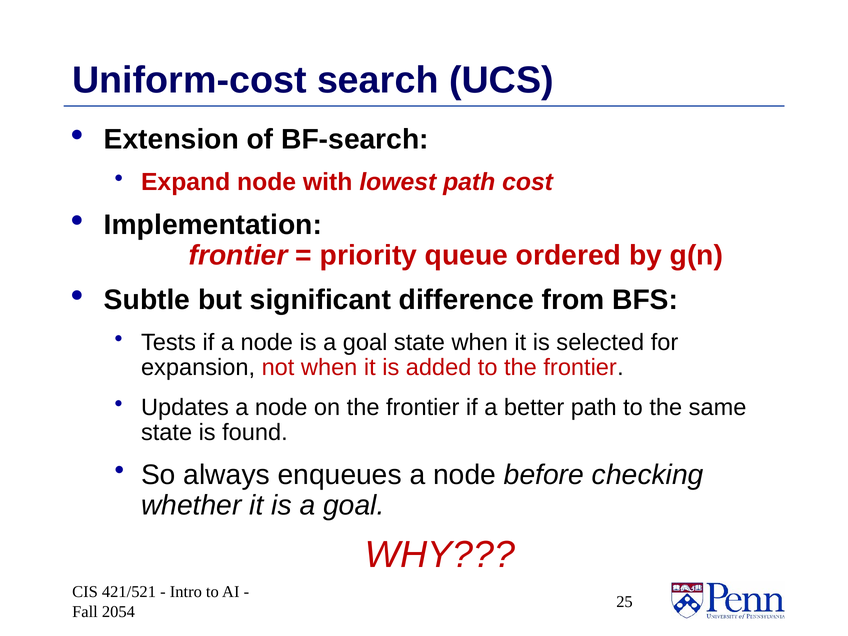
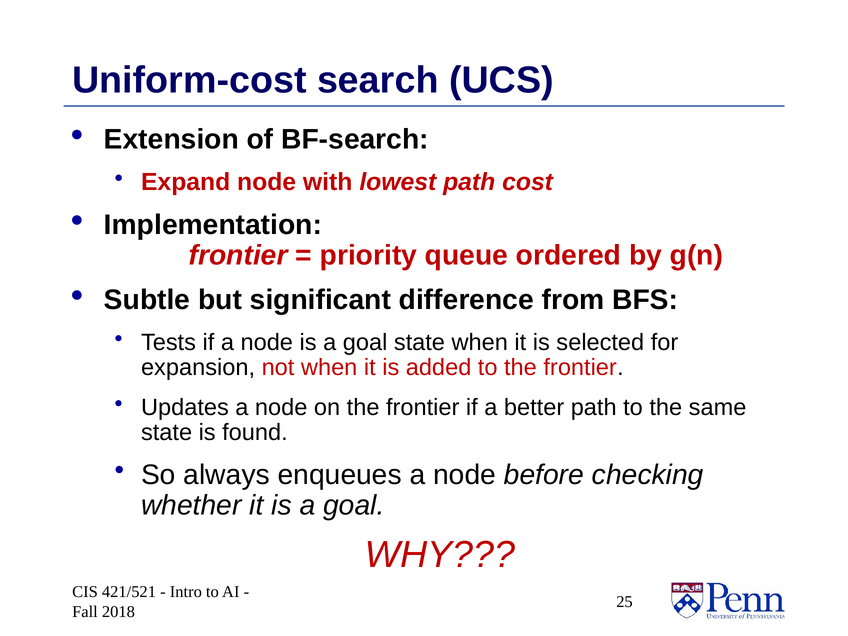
2054: 2054 -> 2018 (118, 612)
